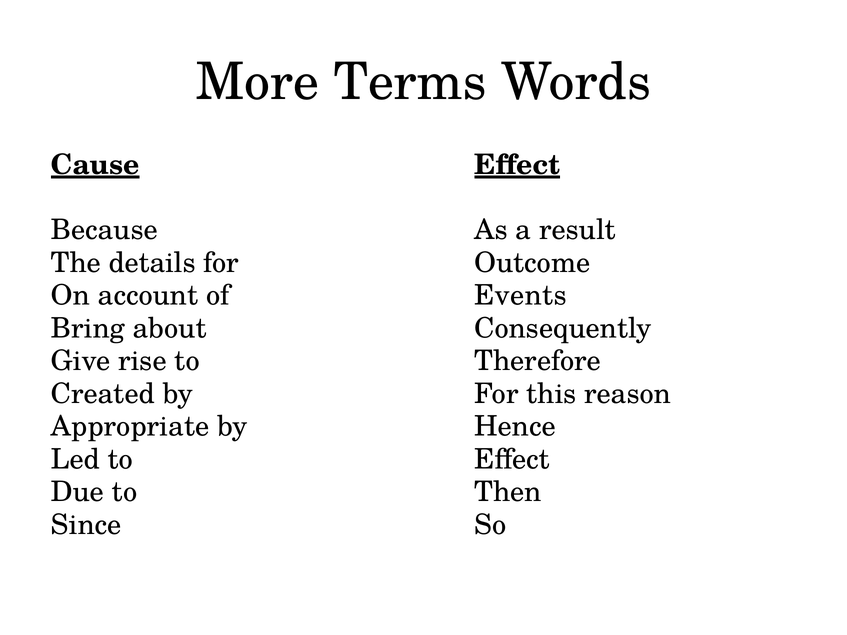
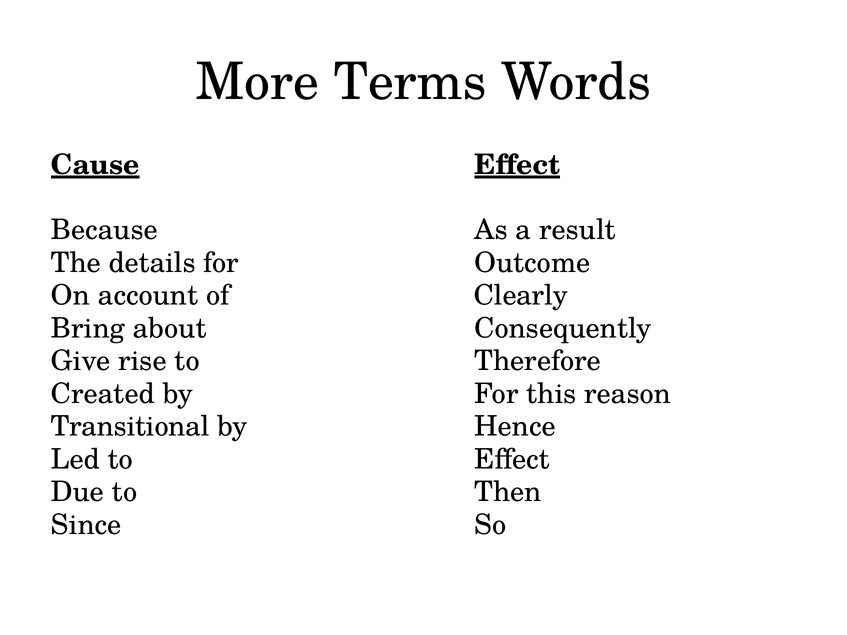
Events: Events -> Clearly (521, 296)
Appropriate: Appropriate -> Transitional (130, 427)
